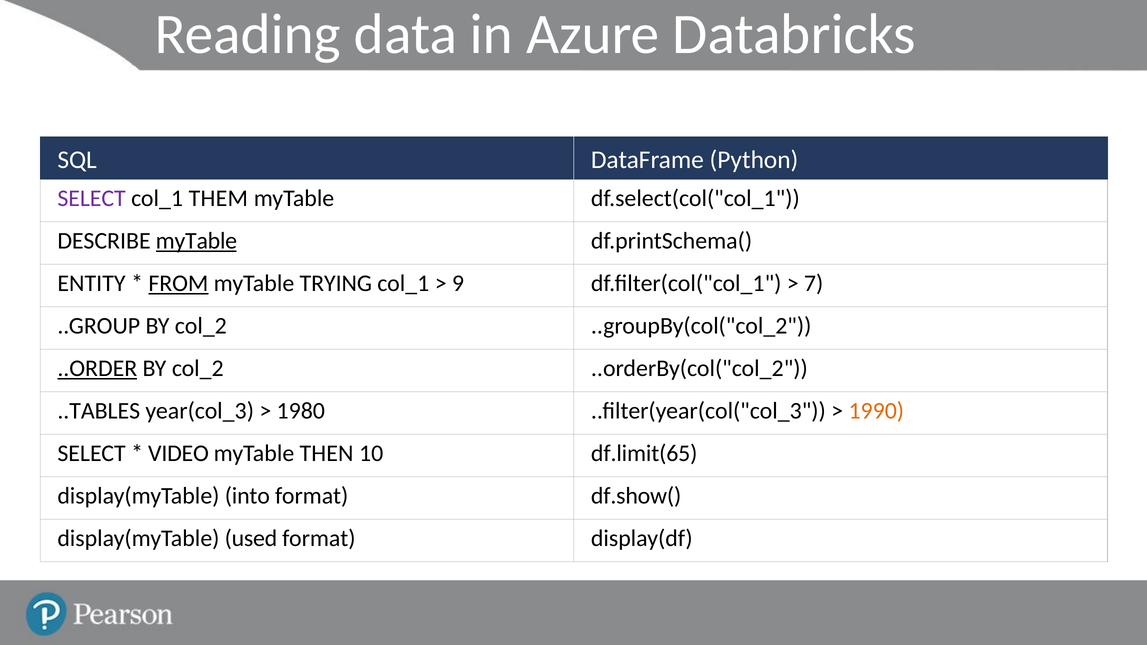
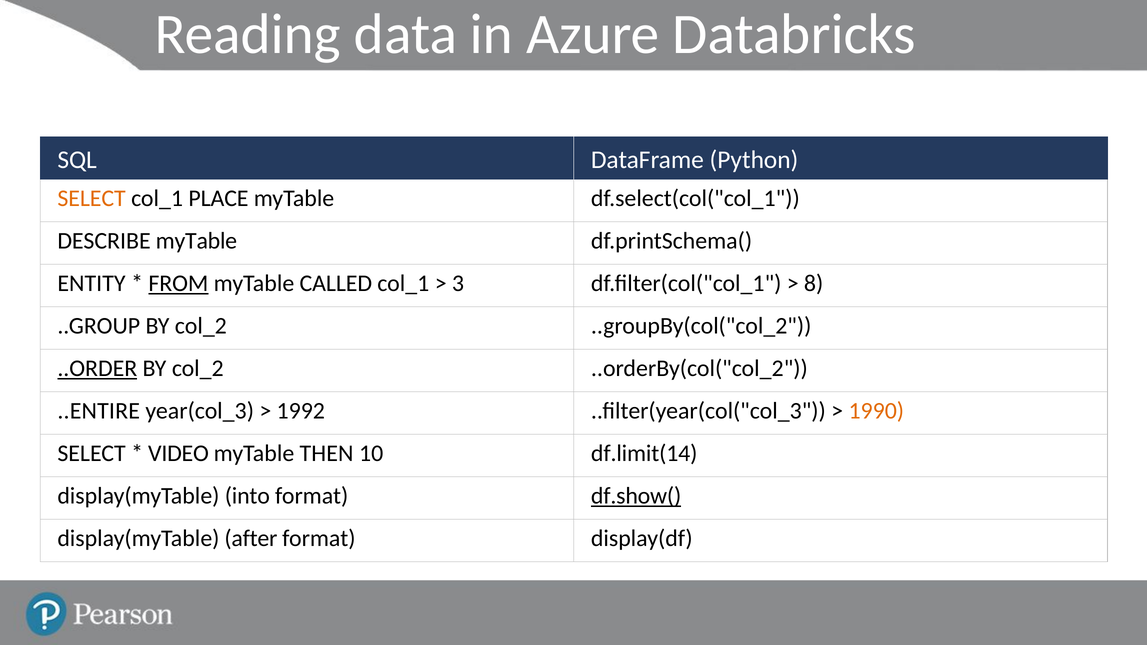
SELECT colour: purple -> orange (92, 199)
THEM: THEM -> PLACE (218, 199)
myTable underline: present -> none (196, 241)
TRYING: TRYING -> CALLED (336, 284)
9: 9 -> 3 (458, 284)
7: 7 -> 8 (814, 284)
..TABLES: ..TABLES -> ..ENTIRE (99, 411)
1980: 1980 -> 1992 (301, 411)
df.limit(65: df.limit(65 -> df.limit(14 (644, 454)
df.show( underline: none -> present (636, 496)
used: used -> after (251, 539)
